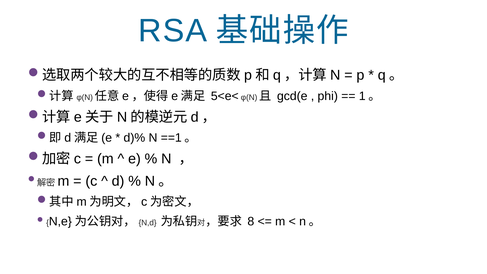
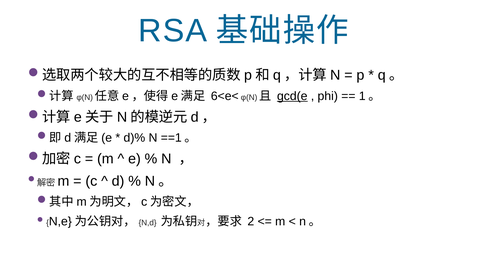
5<e<: 5<e< -> 6<e< (225, 96)
gcd(e underline: none -> present (292, 96)
8: 8 -> 2 (251, 221)
